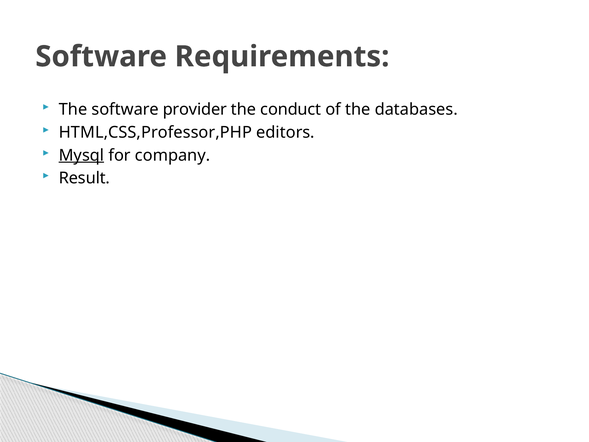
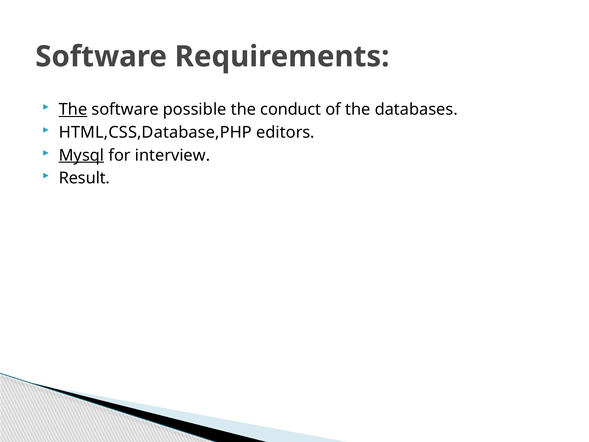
The underline: none -> present (73, 109)
provider: provider -> possible (195, 109)
HTML,CSS,Professor,PHP: HTML,CSS,Professor,PHP -> HTML,CSS,Database,PHP (155, 132)
company: company -> interview (173, 155)
